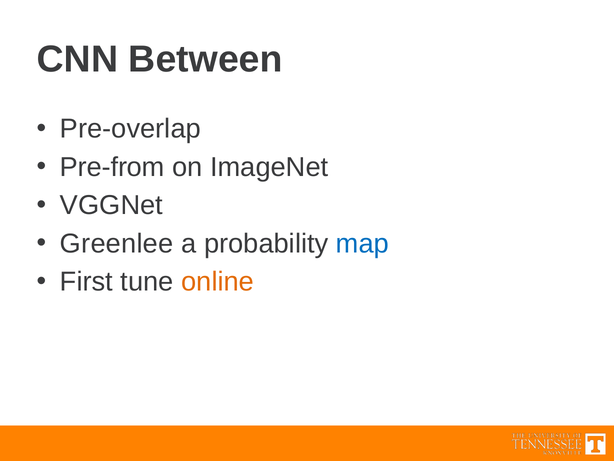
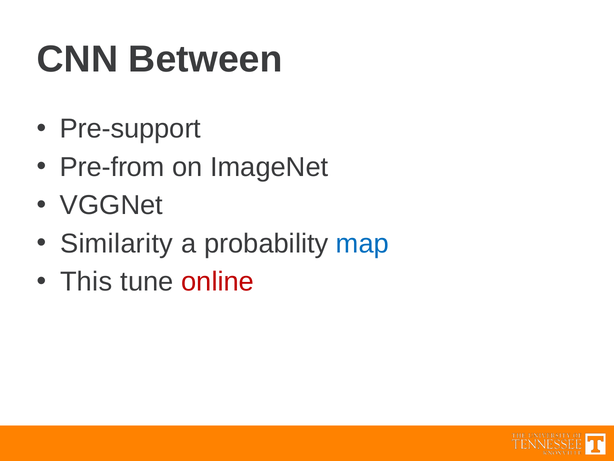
Pre-overlap: Pre-overlap -> Pre-support (130, 129)
Greenlee: Greenlee -> Similarity (117, 243)
First: First -> This (86, 282)
online colour: orange -> red (218, 282)
